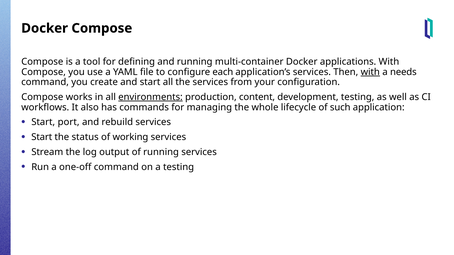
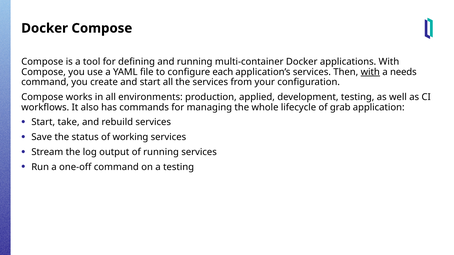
environments underline: present -> none (150, 97)
content: content -> applied (257, 97)
such: such -> grab (340, 107)
port: port -> take (69, 122)
Start: Start -> Save (42, 137)
